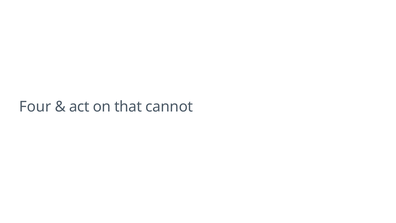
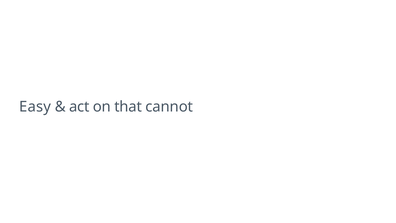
Four: Four -> Easy (35, 107)
